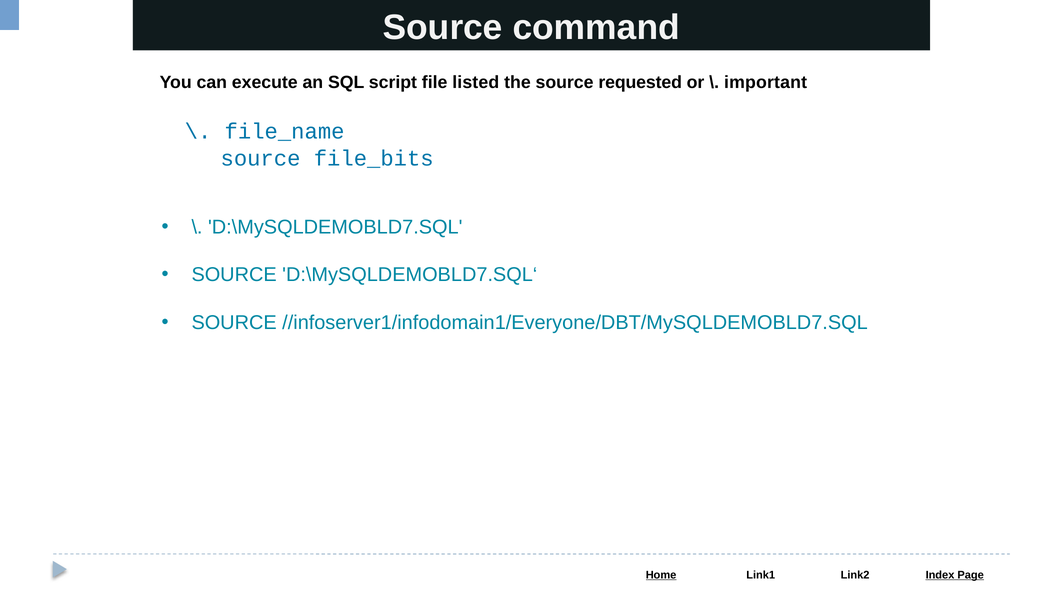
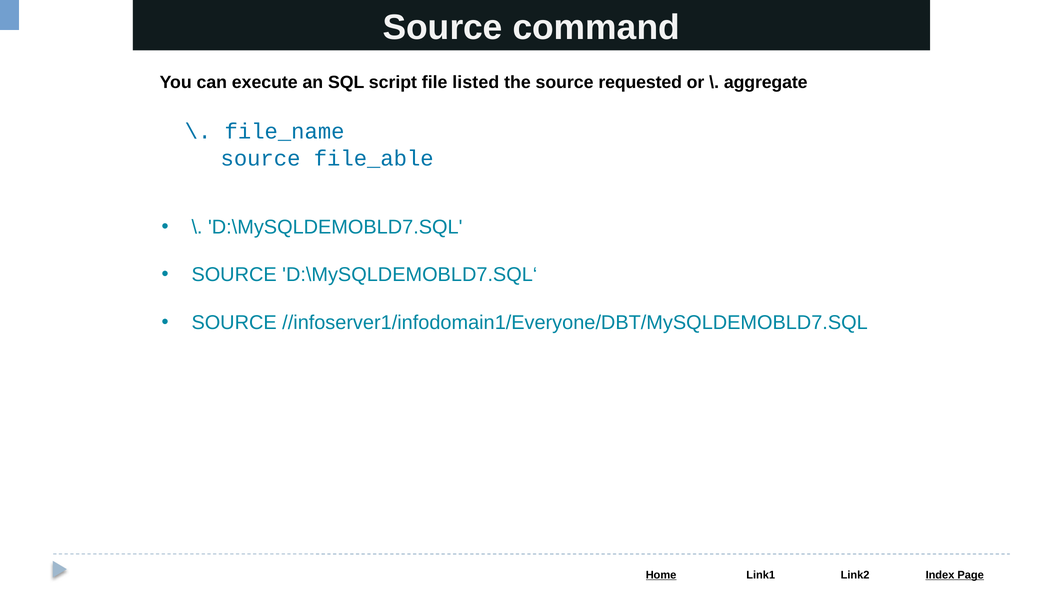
important: important -> aggregate (766, 82)
file_bits: file_bits -> file_able (374, 158)
